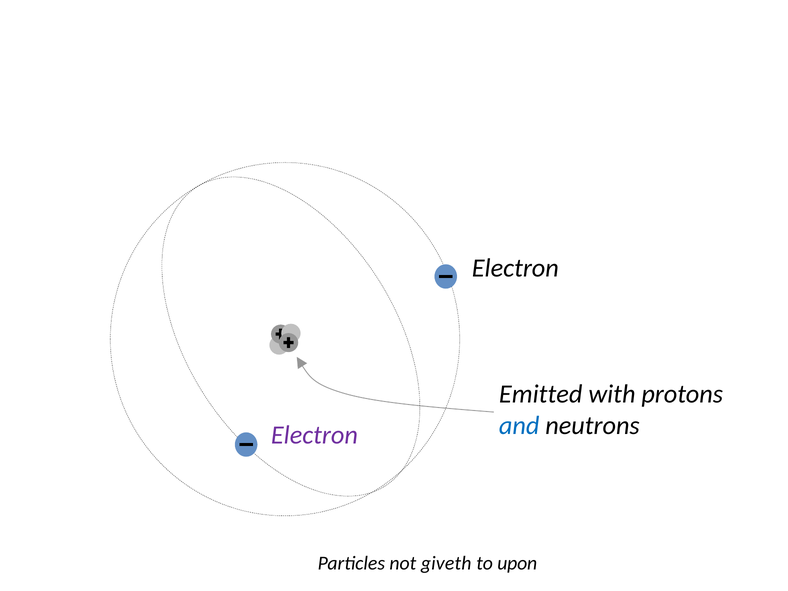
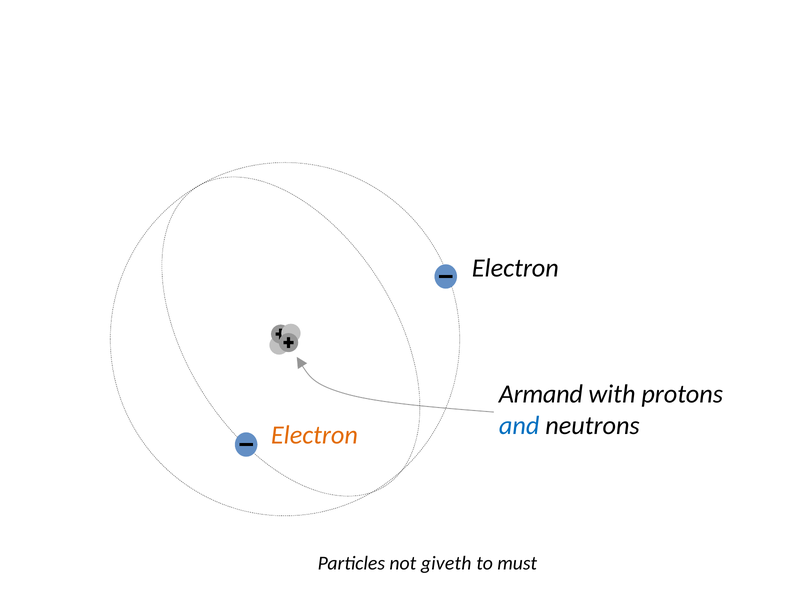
Emitted: Emitted -> Armand (541, 394)
Electron colour: purple -> orange (314, 435)
upon: upon -> must (517, 563)
